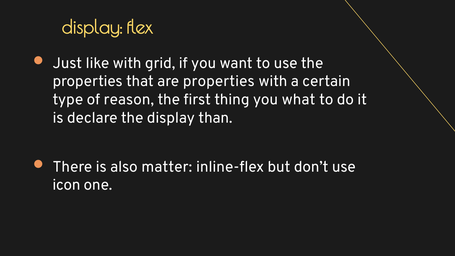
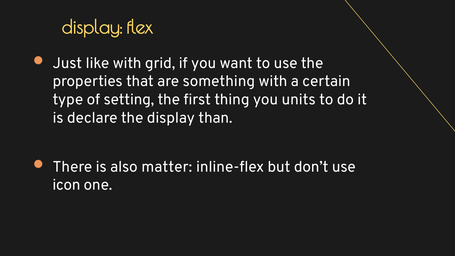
are properties: properties -> something (219, 81)
reason: reason -> setting (129, 99)
what: what -> units (299, 99)
